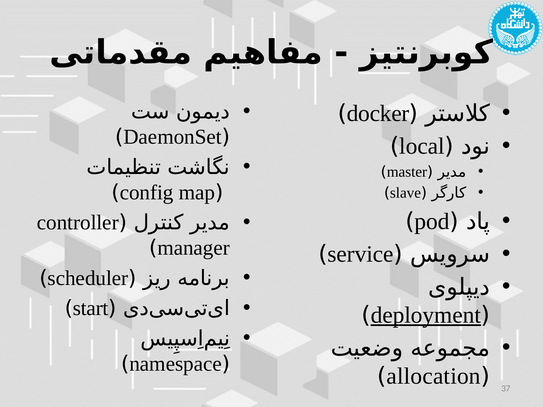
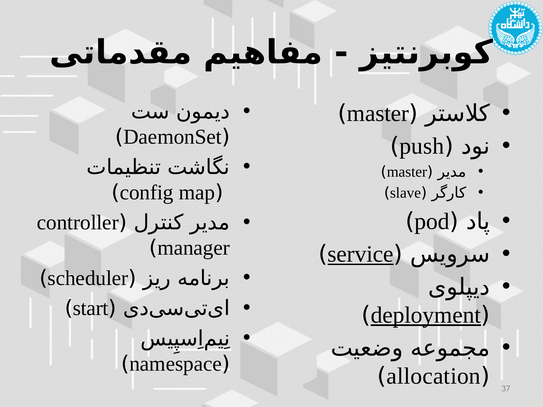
docker: docker -> master (378, 113)
local: local -> push (422, 146)
service underline: none -> present (361, 254)
